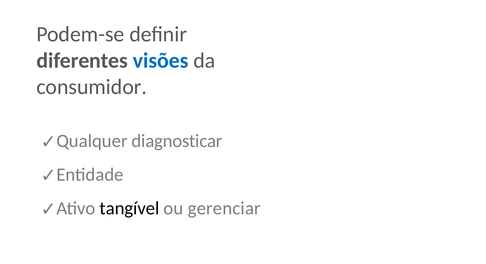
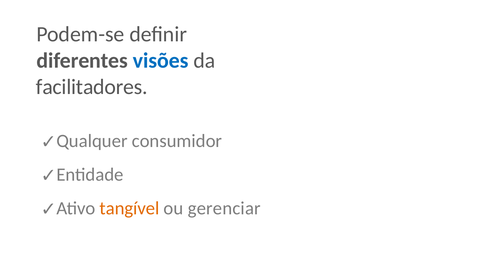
consumidor: consumidor -> facilitadores (92, 87)
diagnosticar: diagnosticar -> consumidor (177, 141)
tangível colour: black -> orange (129, 208)
